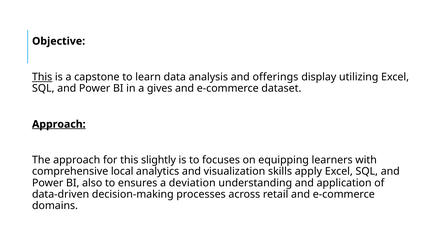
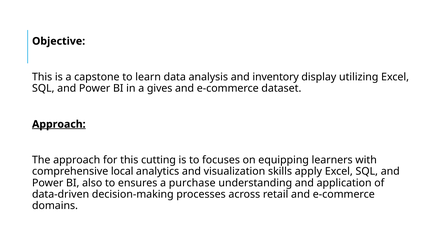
This underline: present -> none (42, 77)
offerings: offerings -> inventory (276, 77)
slightly: slightly -> cutting (159, 160)
deviation: deviation -> purchase (192, 183)
